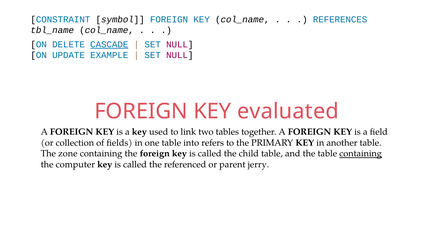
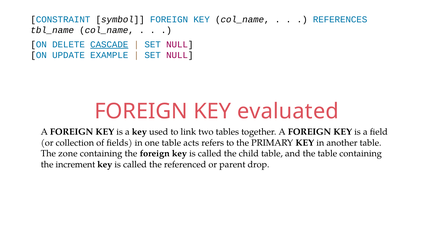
into: into -> acts (191, 143)
containing underline: present -> none (361, 154)
computer: computer -> increment (75, 165)
jerry: jerry -> drop (258, 165)
